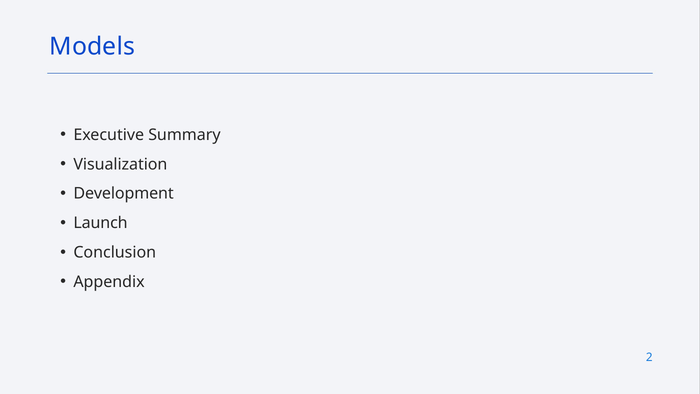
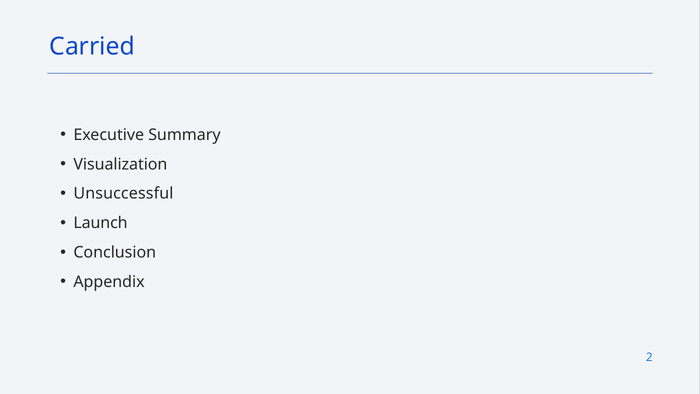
Models: Models -> Carried (92, 47)
Development: Development -> Unsuccessful (123, 194)
